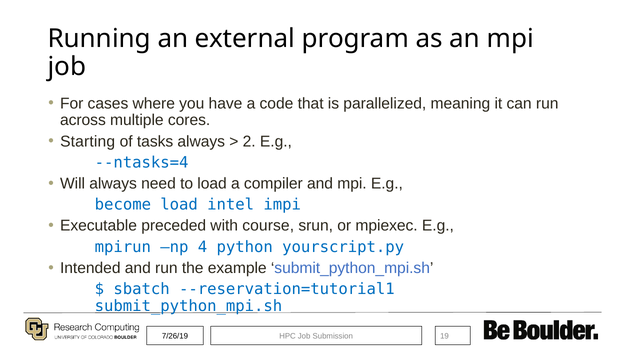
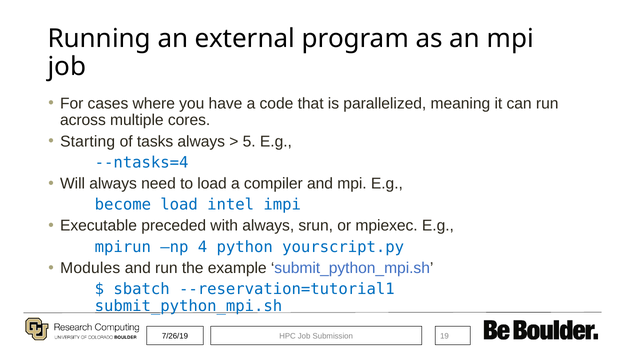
2: 2 -> 5 (249, 141)
with course: course -> always (268, 226)
Intended: Intended -> Modules (90, 268)
